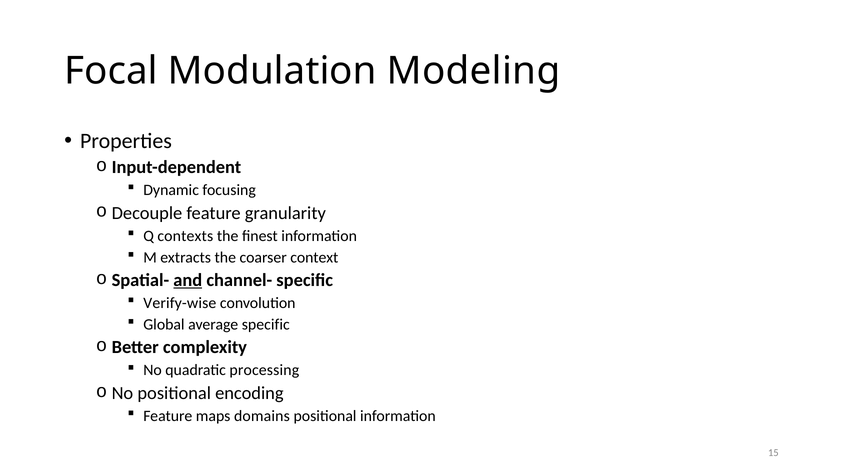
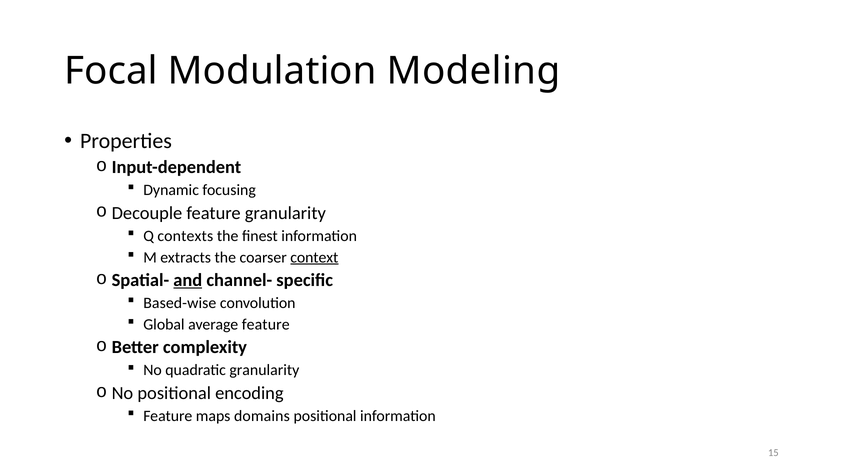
context underline: none -> present (314, 257)
Verify-wise: Verify-wise -> Based-wise (180, 303)
average specific: specific -> feature (266, 325)
quadratic processing: processing -> granularity (264, 370)
